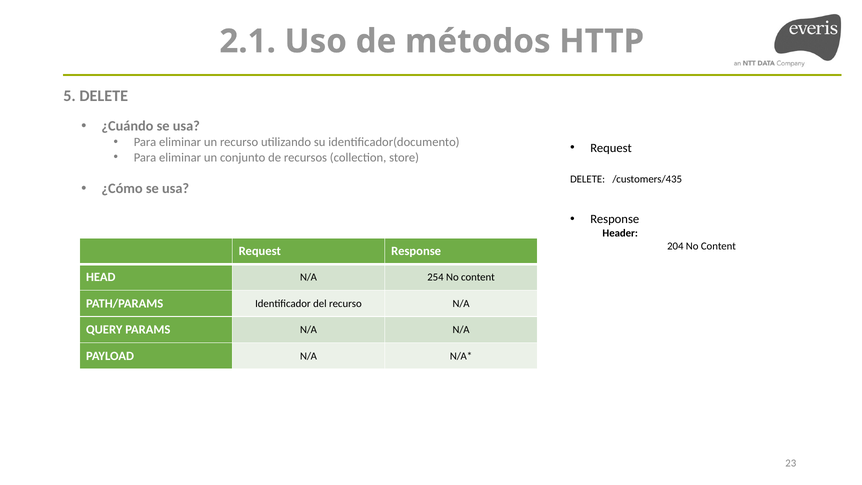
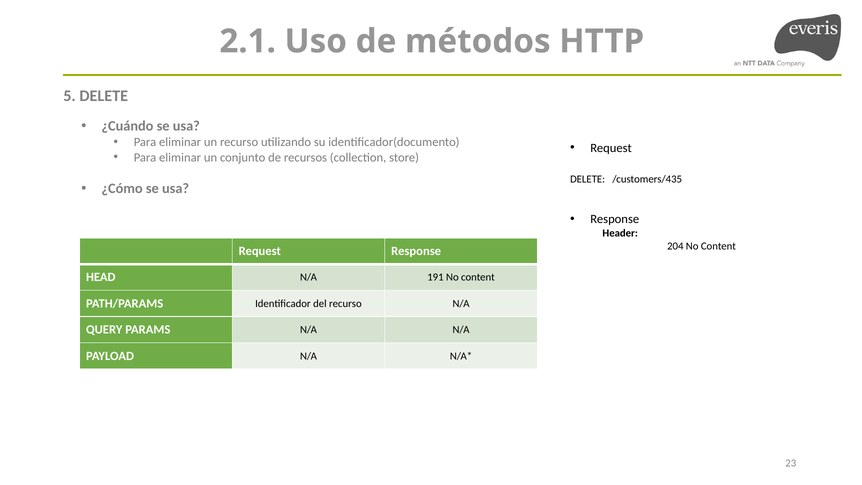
254: 254 -> 191 (435, 277)
